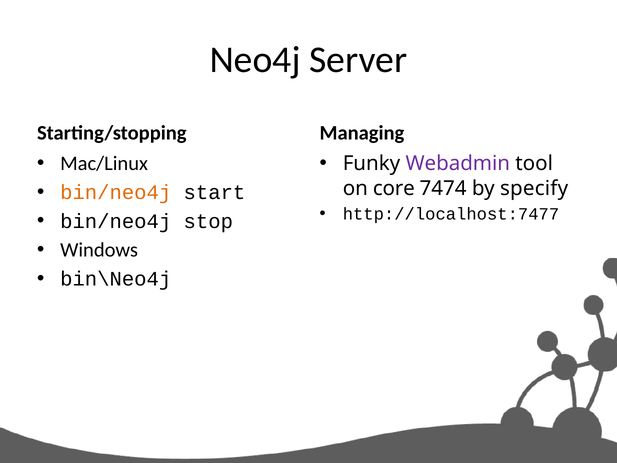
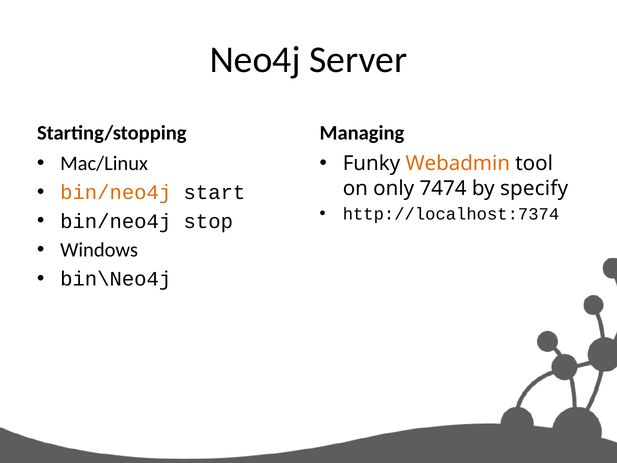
Webadmin colour: purple -> orange (458, 164)
core: core -> only (394, 188)
http://localhost:7477: http://localhost:7477 -> http://localhost:7374 (451, 214)
